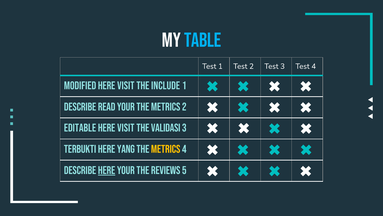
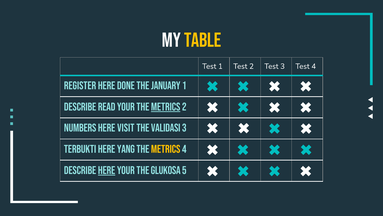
TABLE colour: light blue -> yellow (203, 40)
MODIFIED: MODIFIED -> REGISTER (80, 86)
VISIT: VISIT -> DONE (126, 86)
INCLUDE: INCLUDE -> JANUARY (166, 86)
METRICS underline: none -> present (166, 107)
EDITABLE: EDITABLE -> NUMBERS (80, 128)
REVIEWS: REVIEWS -> GLUKOSA (166, 170)
